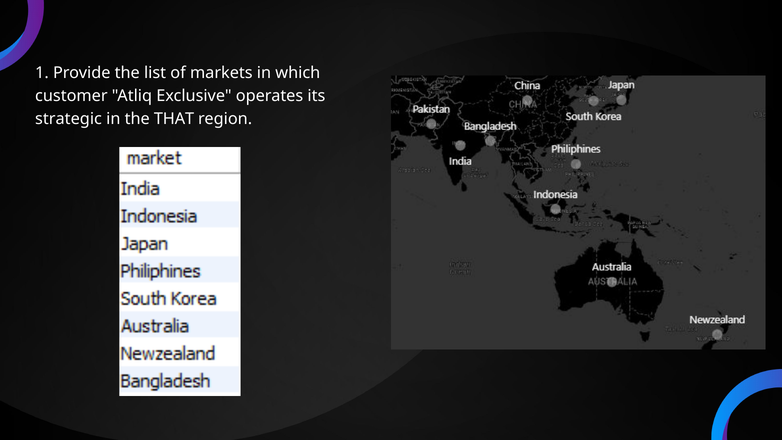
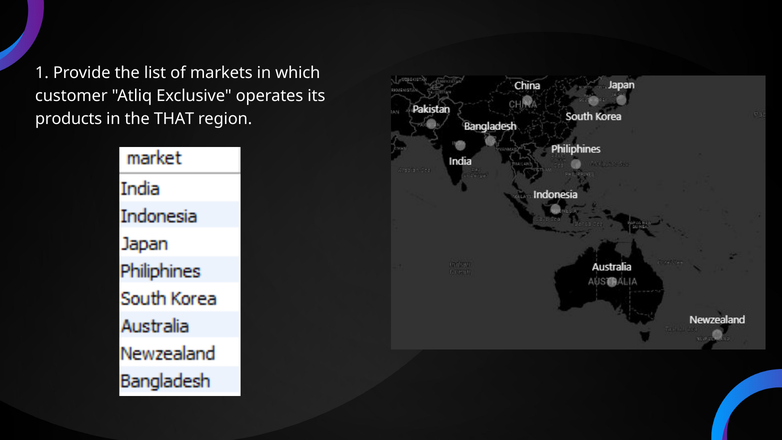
strategic: strategic -> products (69, 119)
